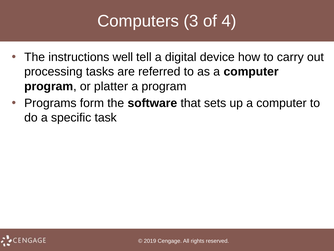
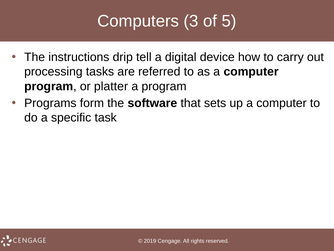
4: 4 -> 5 (229, 21)
well: well -> drip (123, 57)
